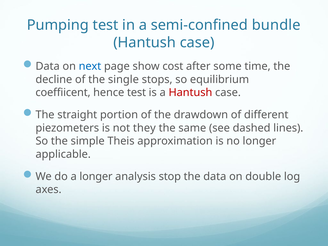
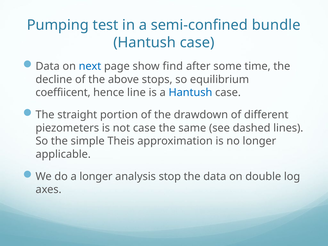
cost: cost -> find (173, 66)
single: single -> above (123, 79)
hence test: test -> line (136, 93)
Hantush colour: red -> blue (190, 93)
not they: they -> case (144, 128)
